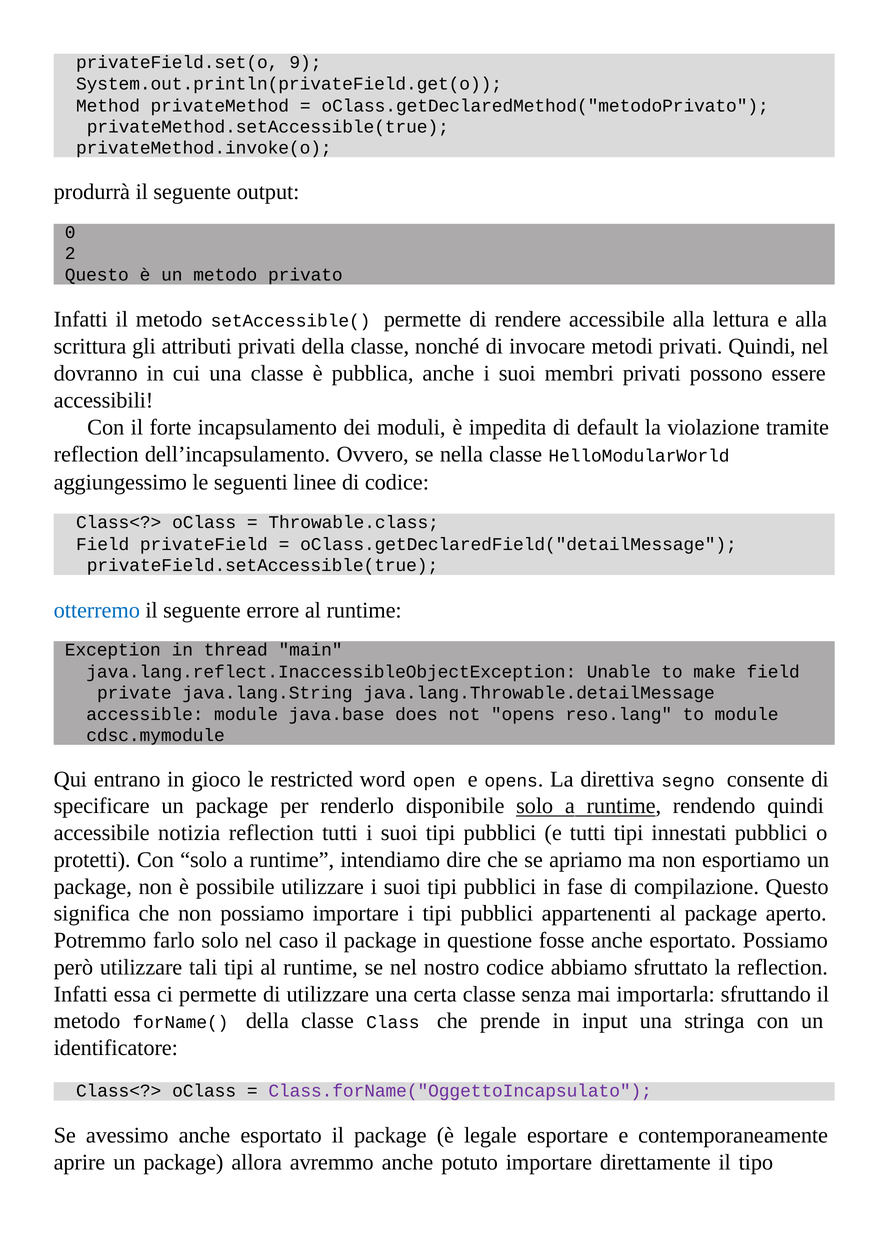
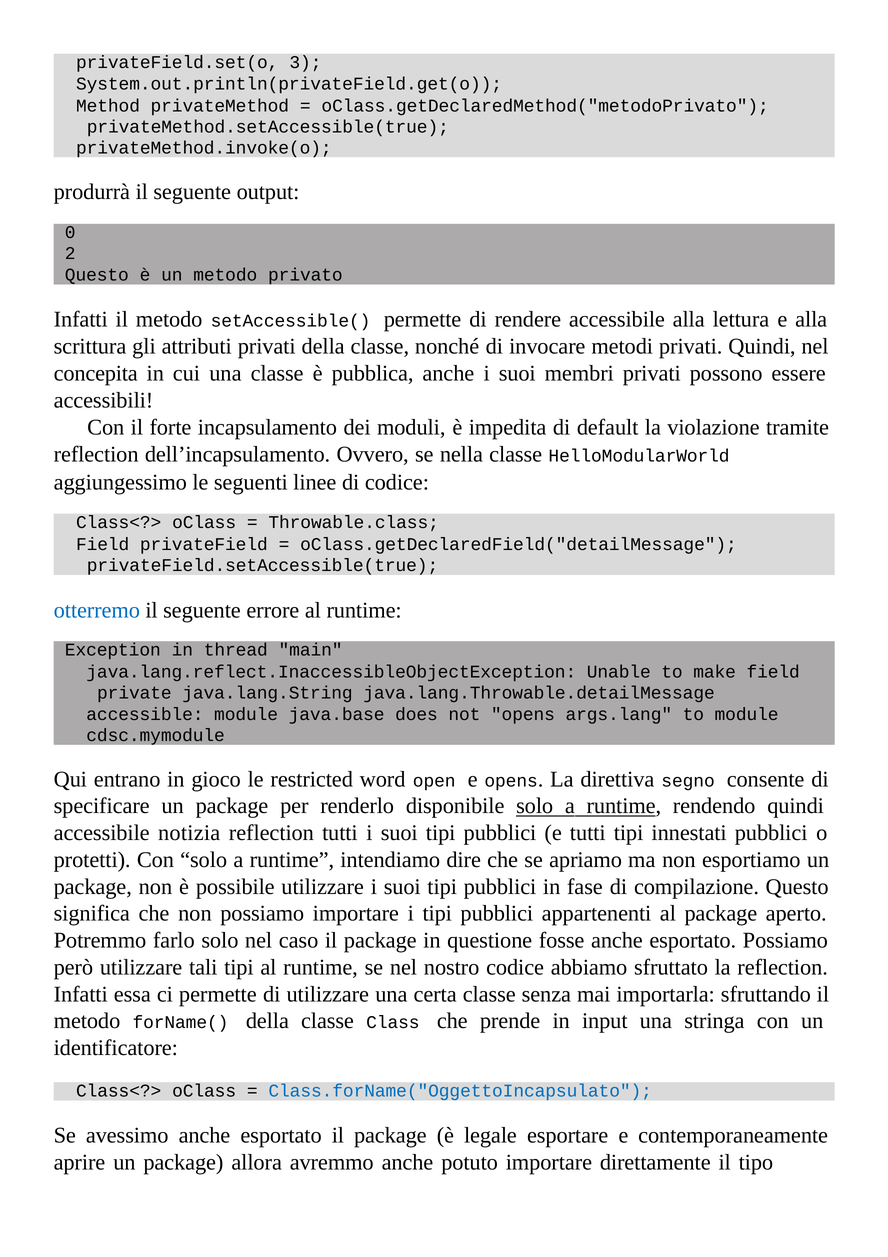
9: 9 -> 3 (305, 62)
dovranno: dovranno -> concepita (96, 373)
reso.lang: reso.lang -> args.lang (619, 714)
Class.forName("OggettoIncapsulato colour: purple -> blue (460, 1091)
